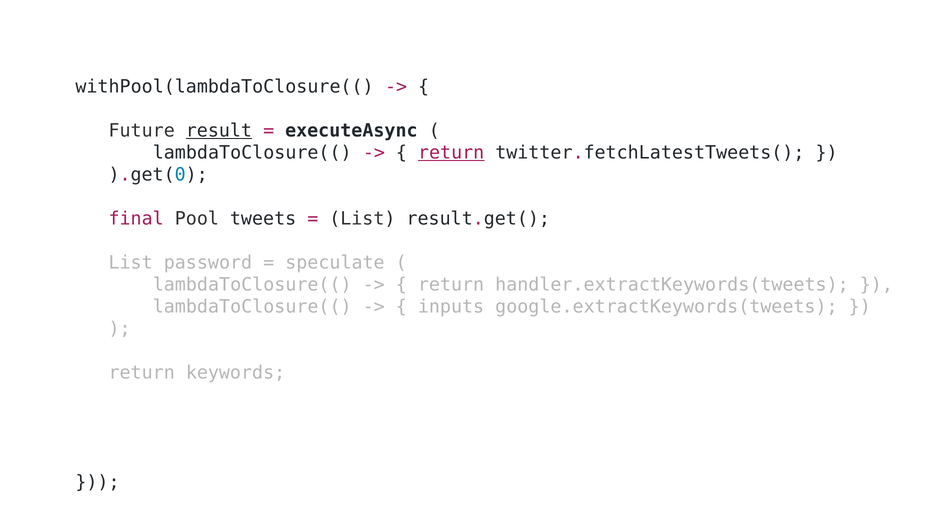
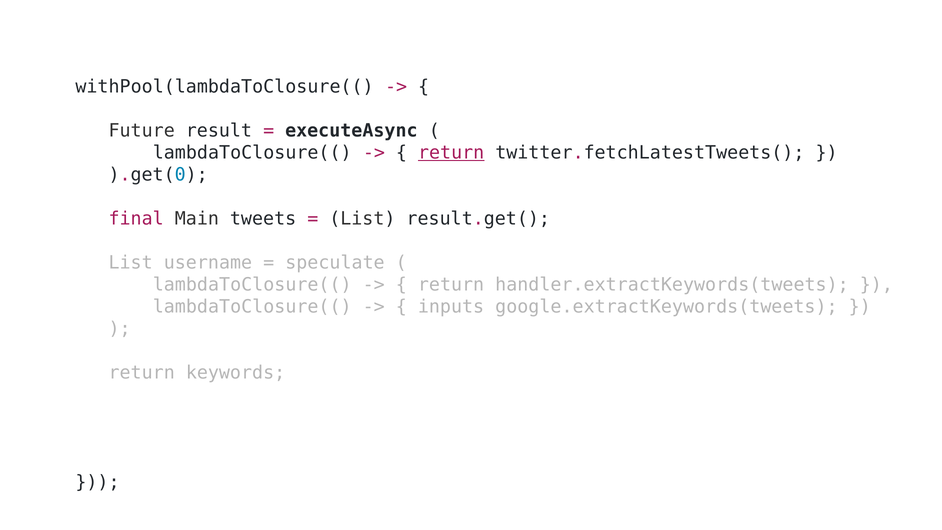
result underline: present -> none (219, 130)
Pool: Pool -> Main (197, 218)
password: password -> username (208, 262)
